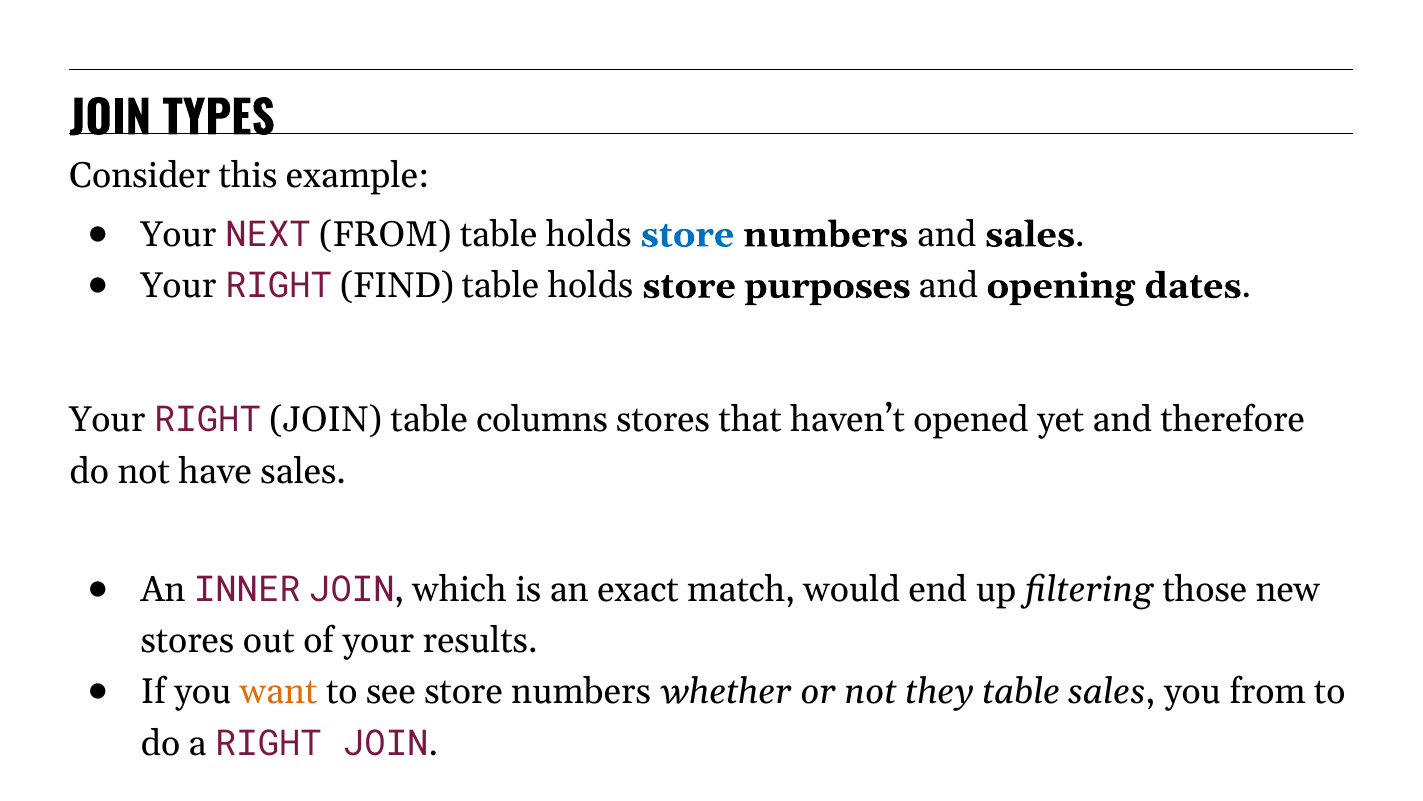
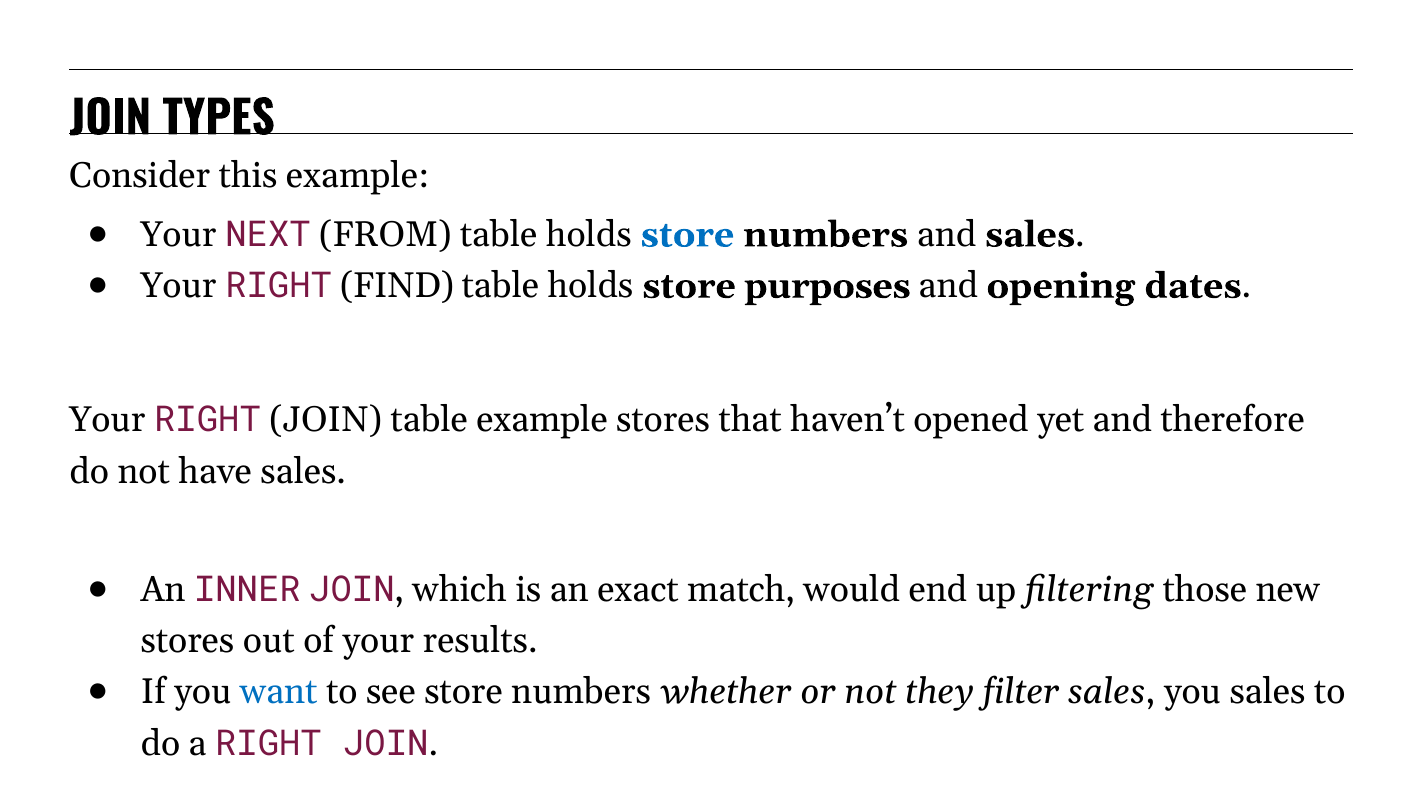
table columns: columns -> example (542, 420)
want colour: orange -> blue (279, 692)
they table: table -> filter (1021, 692)
you from: from -> sales (1268, 692)
